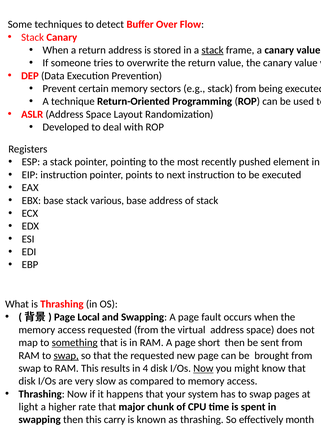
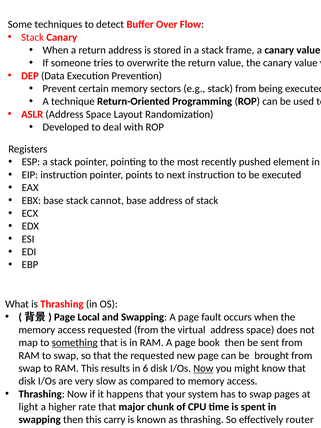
stack underline: present -> none (213, 50)
various: various -> cannot (107, 200)
short: short -> book (209, 343)
swap underline: present -> none (66, 356)
4: 4 -> 6 (145, 368)
month: month -> router (300, 420)
